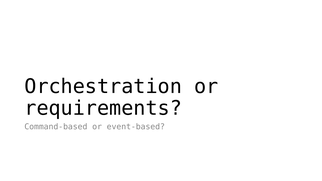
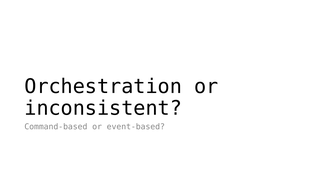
requirements: requirements -> inconsistent (103, 108)
